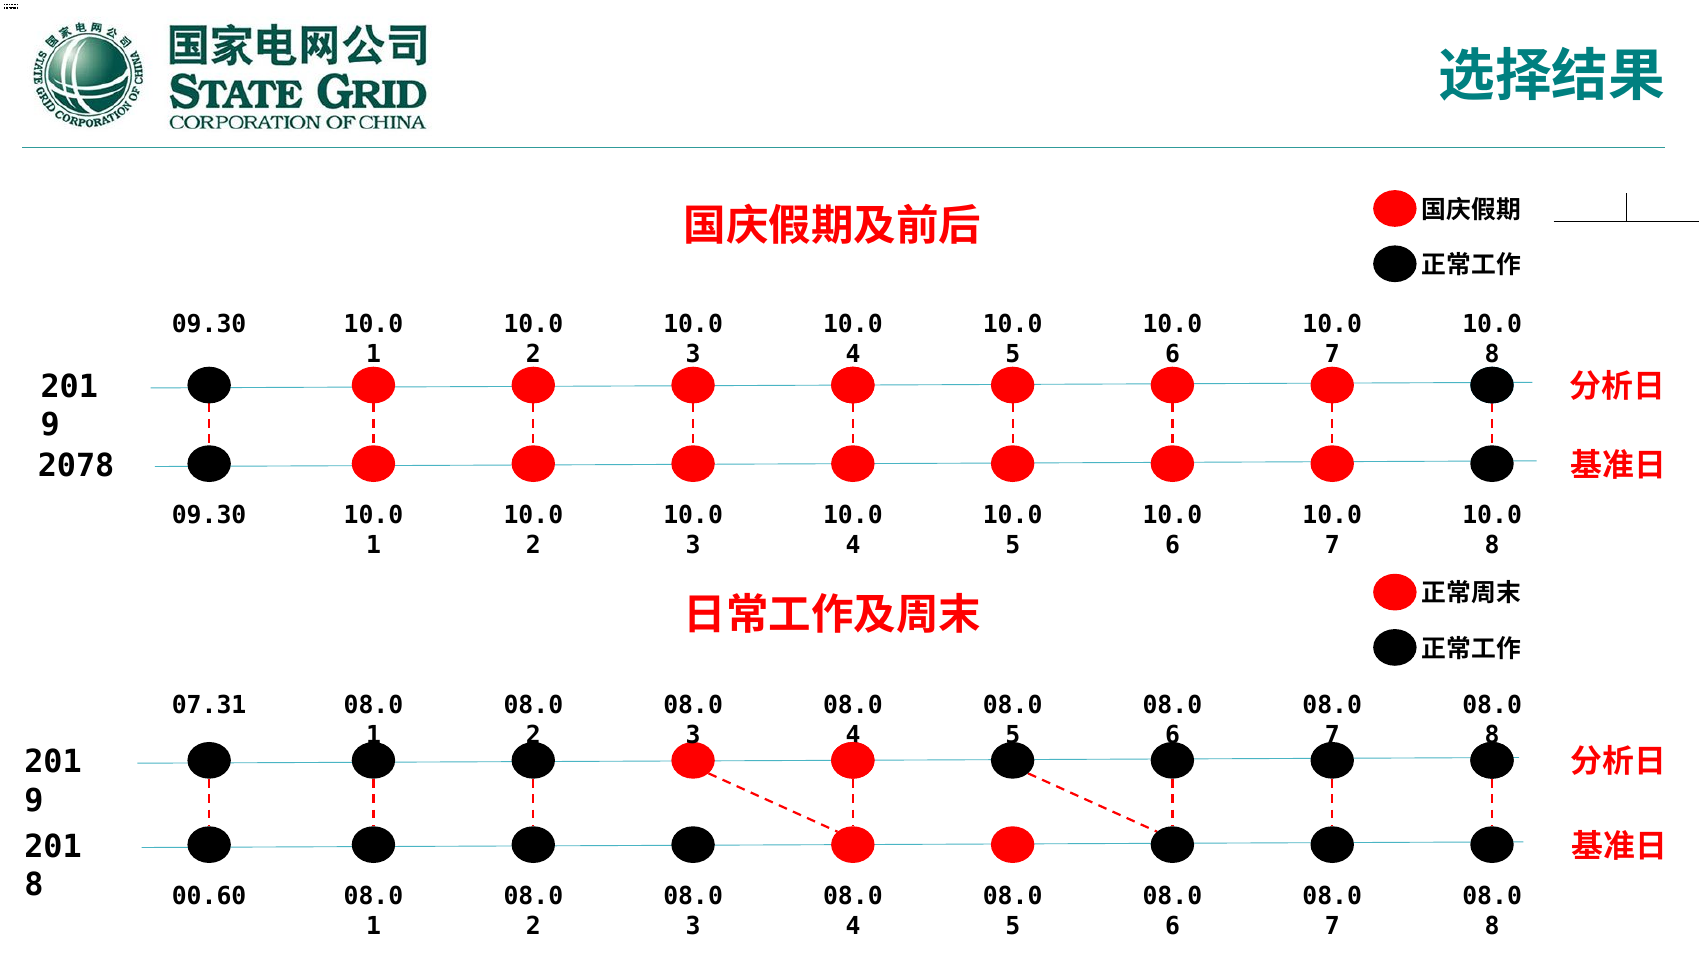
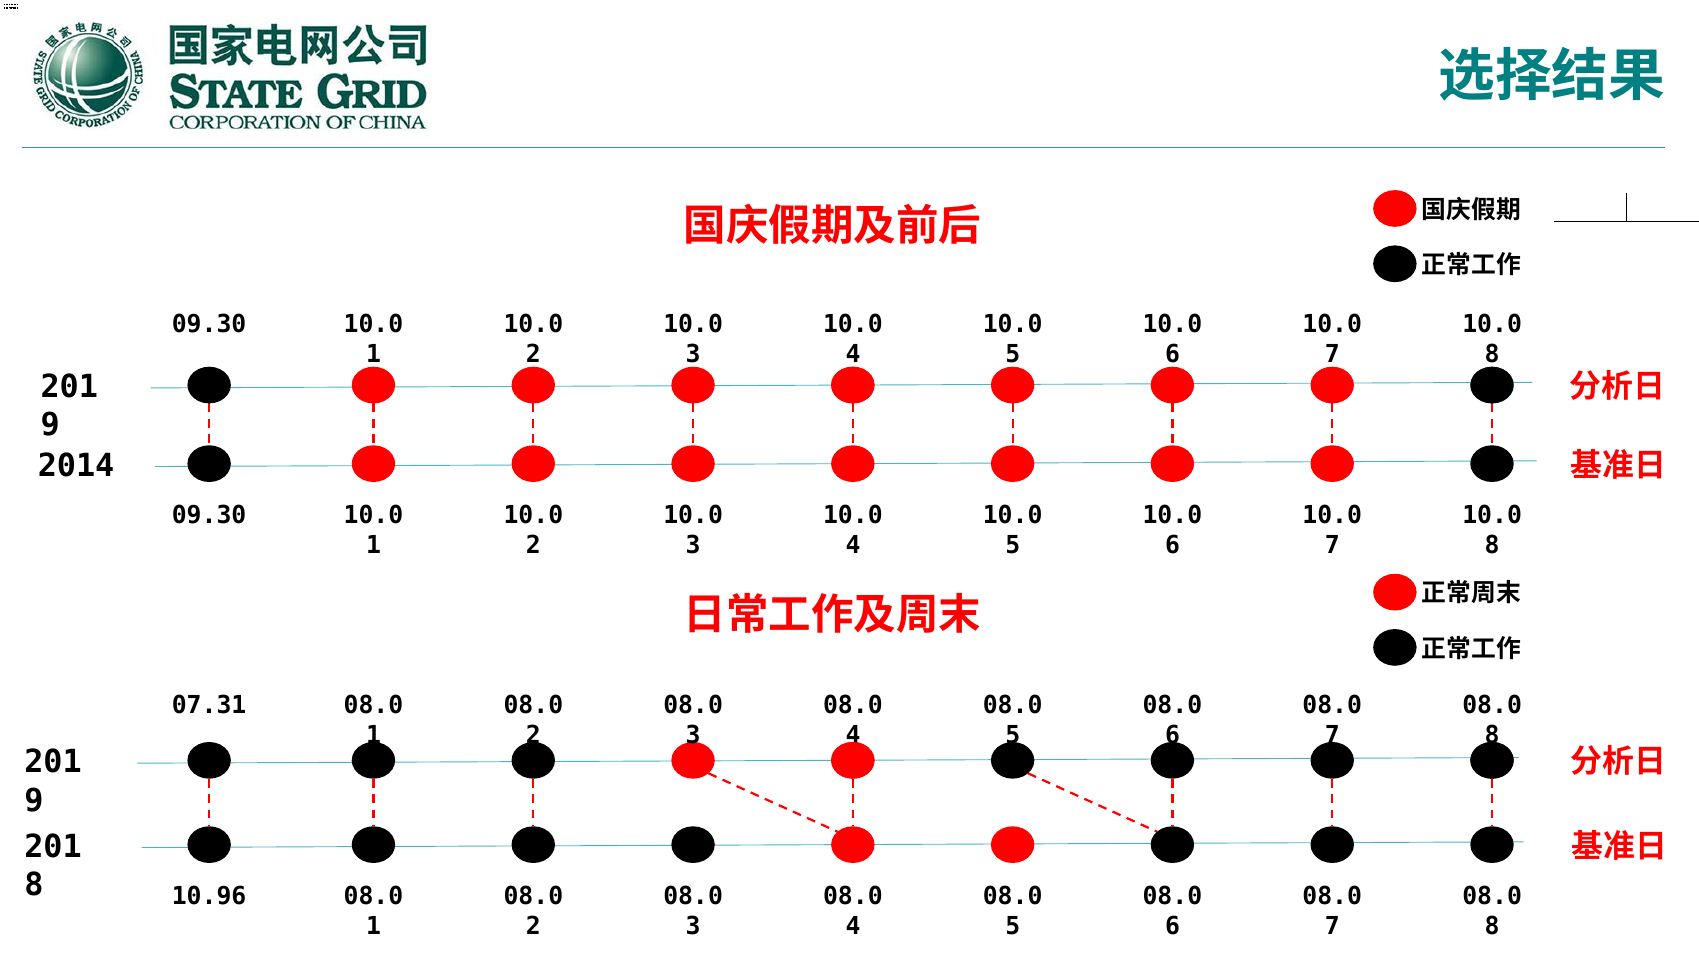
2078: 2078 -> 2014 (76, 465)
00.60: 00.60 -> 10.96 (209, 896)
